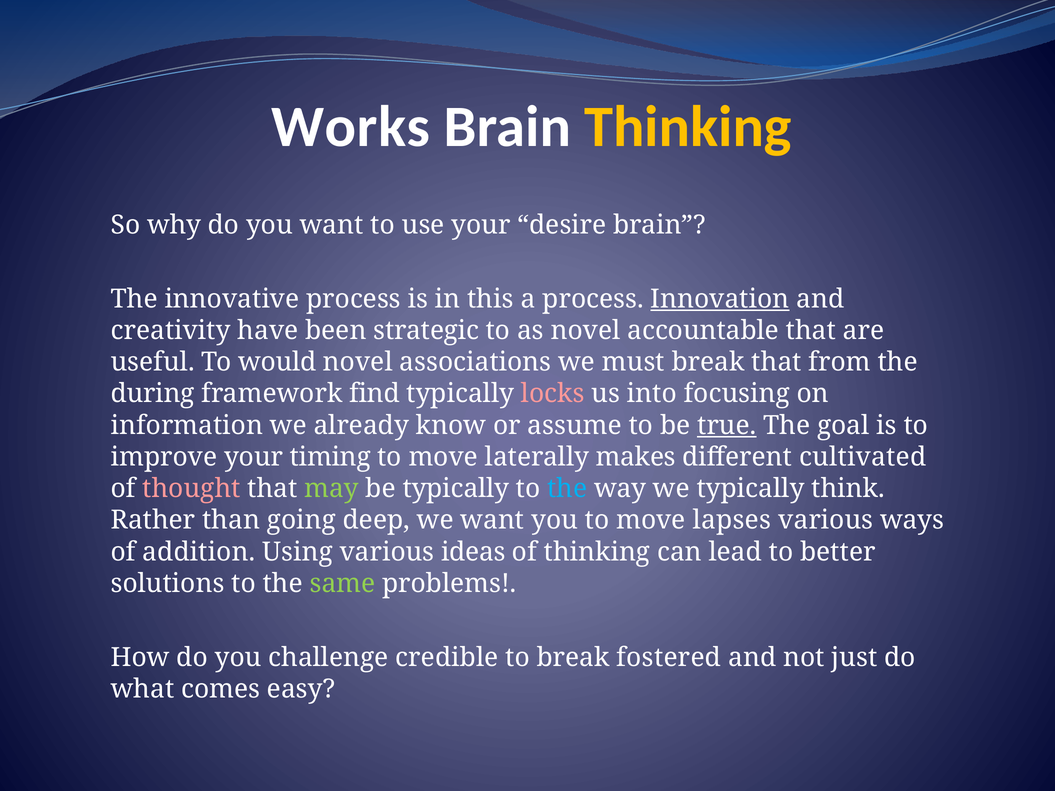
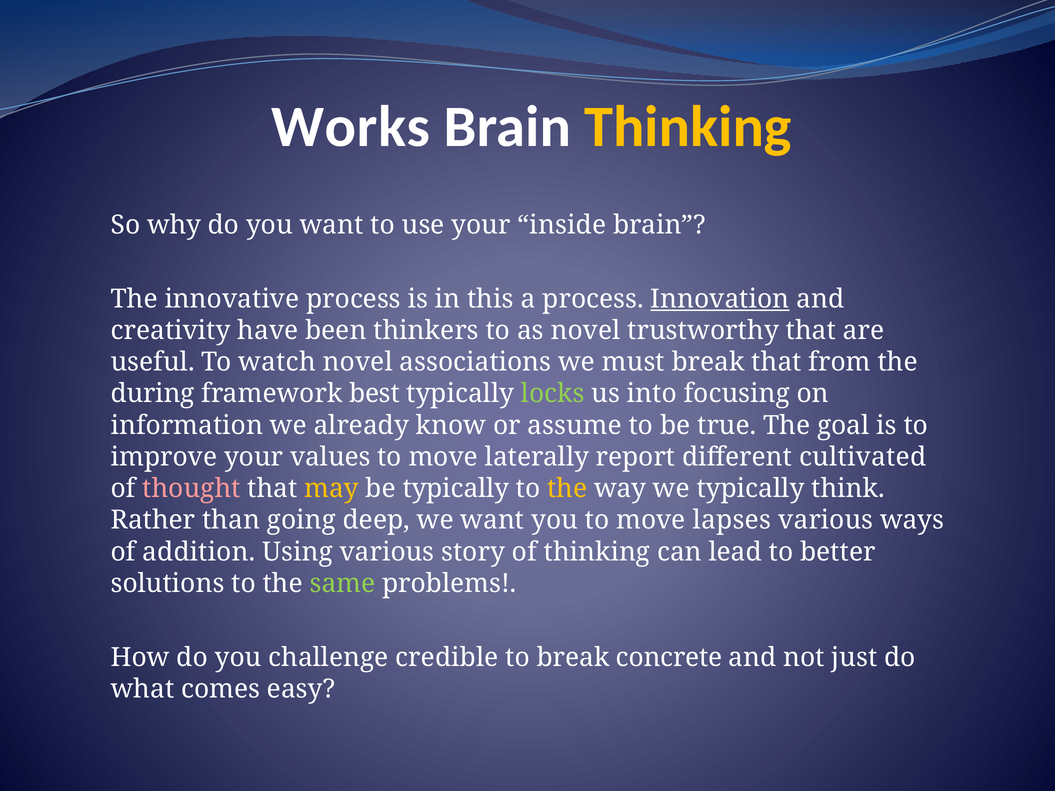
desire: desire -> inside (562, 225)
strategic: strategic -> thinkers (426, 331)
accountable: accountable -> trustworthy (703, 331)
would: would -> watch (277, 362)
find: find -> best (374, 394)
locks colour: pink -> light green (553, 394)
true underline: present -> none (727, 426)
timing: timing -> values (330, 457)
makes: makes -> report (636, 457)
may colour: light green -> yellow (332, 489)
the colour: light blue -> yellow (567, 489)
ideas: ideas -> story (473, 552)
fostered: fostered -> concrete (669, 658)
